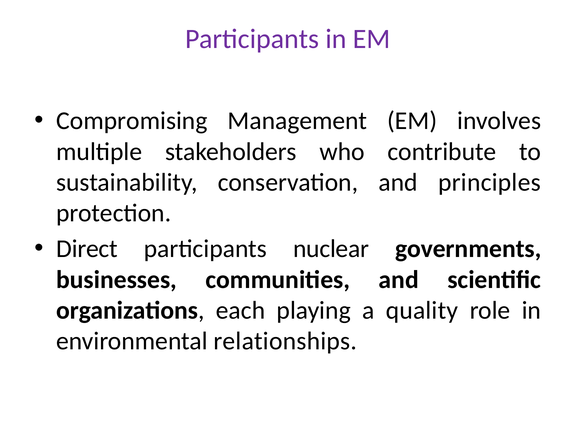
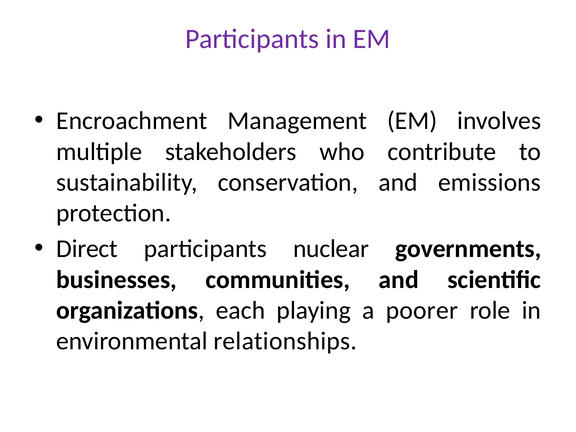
Compromising: Compromising -> Encroachment (132, 121)
principles: principles -> emissions (489, 182)
quality: quality -> poorer (422, 310)
